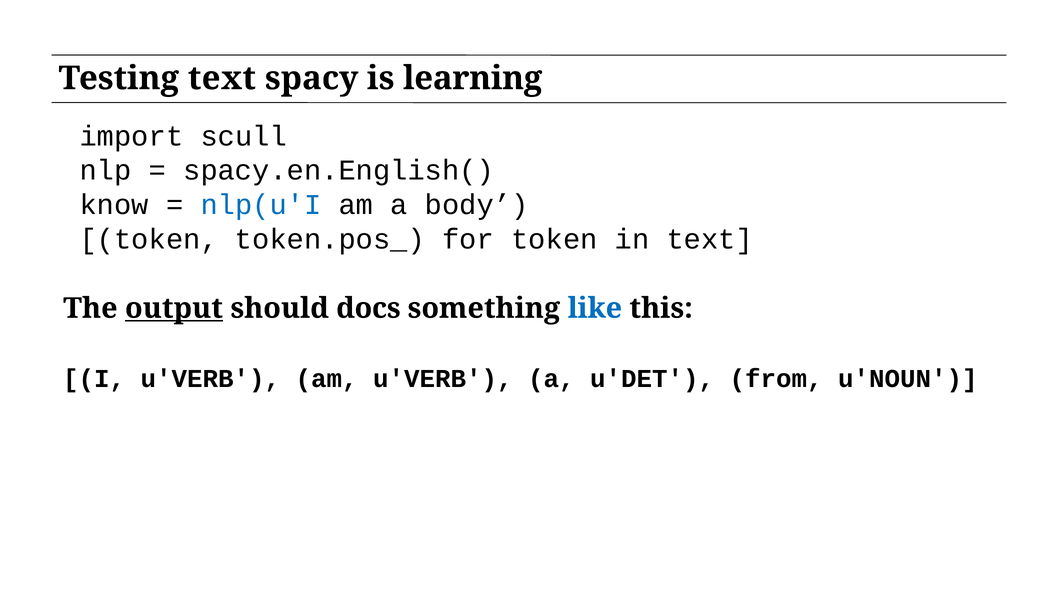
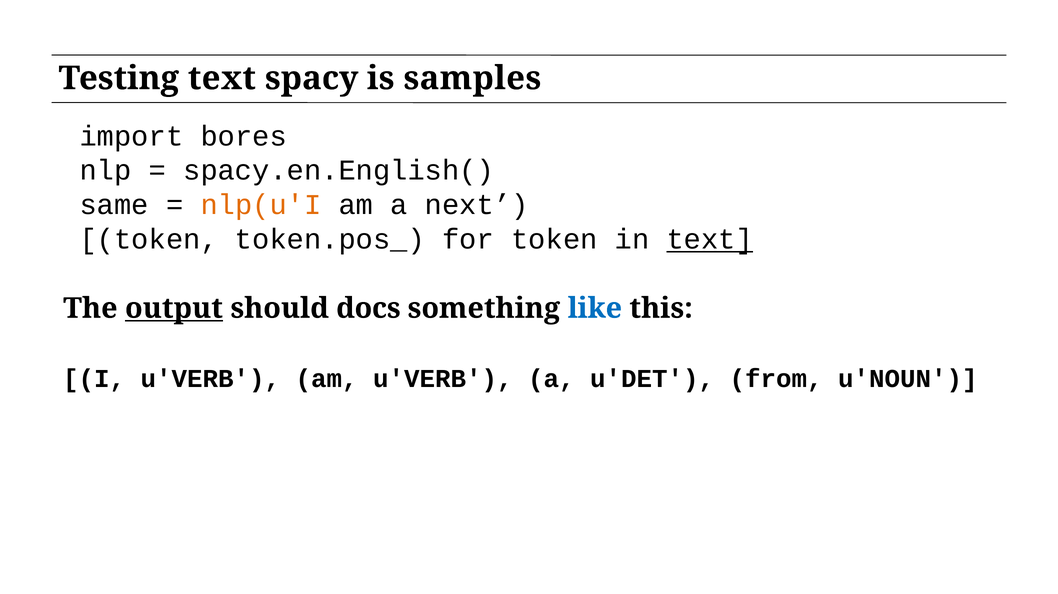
learning: learning -> samples (472, 78)
scull: scull -> bores (244, 136)
know: know -> same (114, 205)
nlp(u'I colour: blue -> orange (261, 205)
body: body -> next (477, 205)
text underline: none -> present (710, 239)
